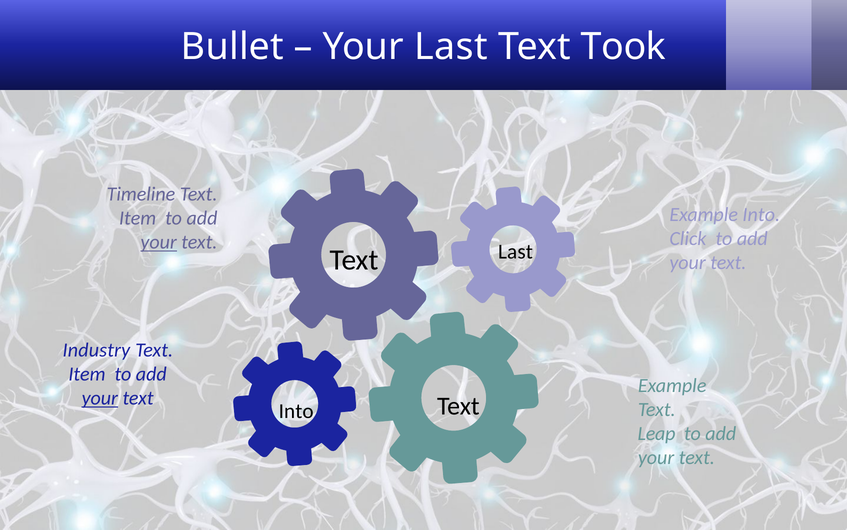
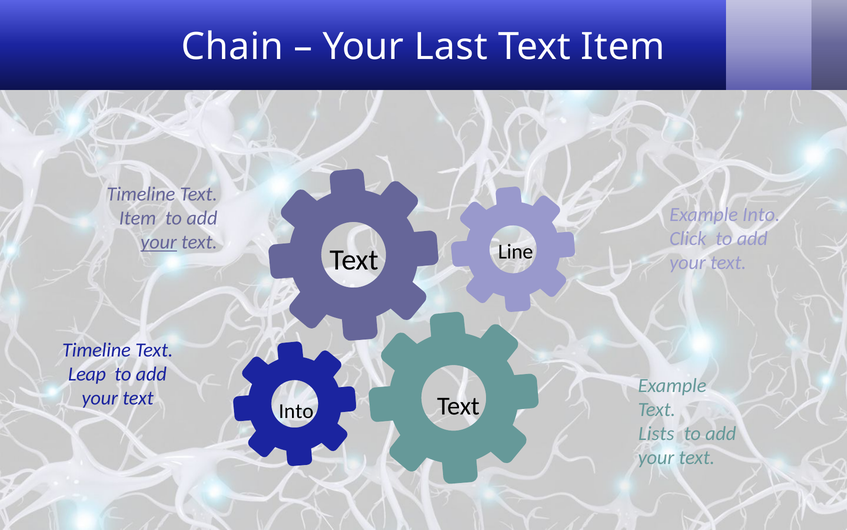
Bullet: Bullet -> Chain (232, 47)
Took: Took -> Item (623, 47)
Text Last: Last -> Line (516, 251)
Industry: Industry -> Timeline (96, 350)
Item: Item -> Leap (87, 374)
your underline: present -> none (100, 398)
Leap: Leap -> Lists (656, 433)
